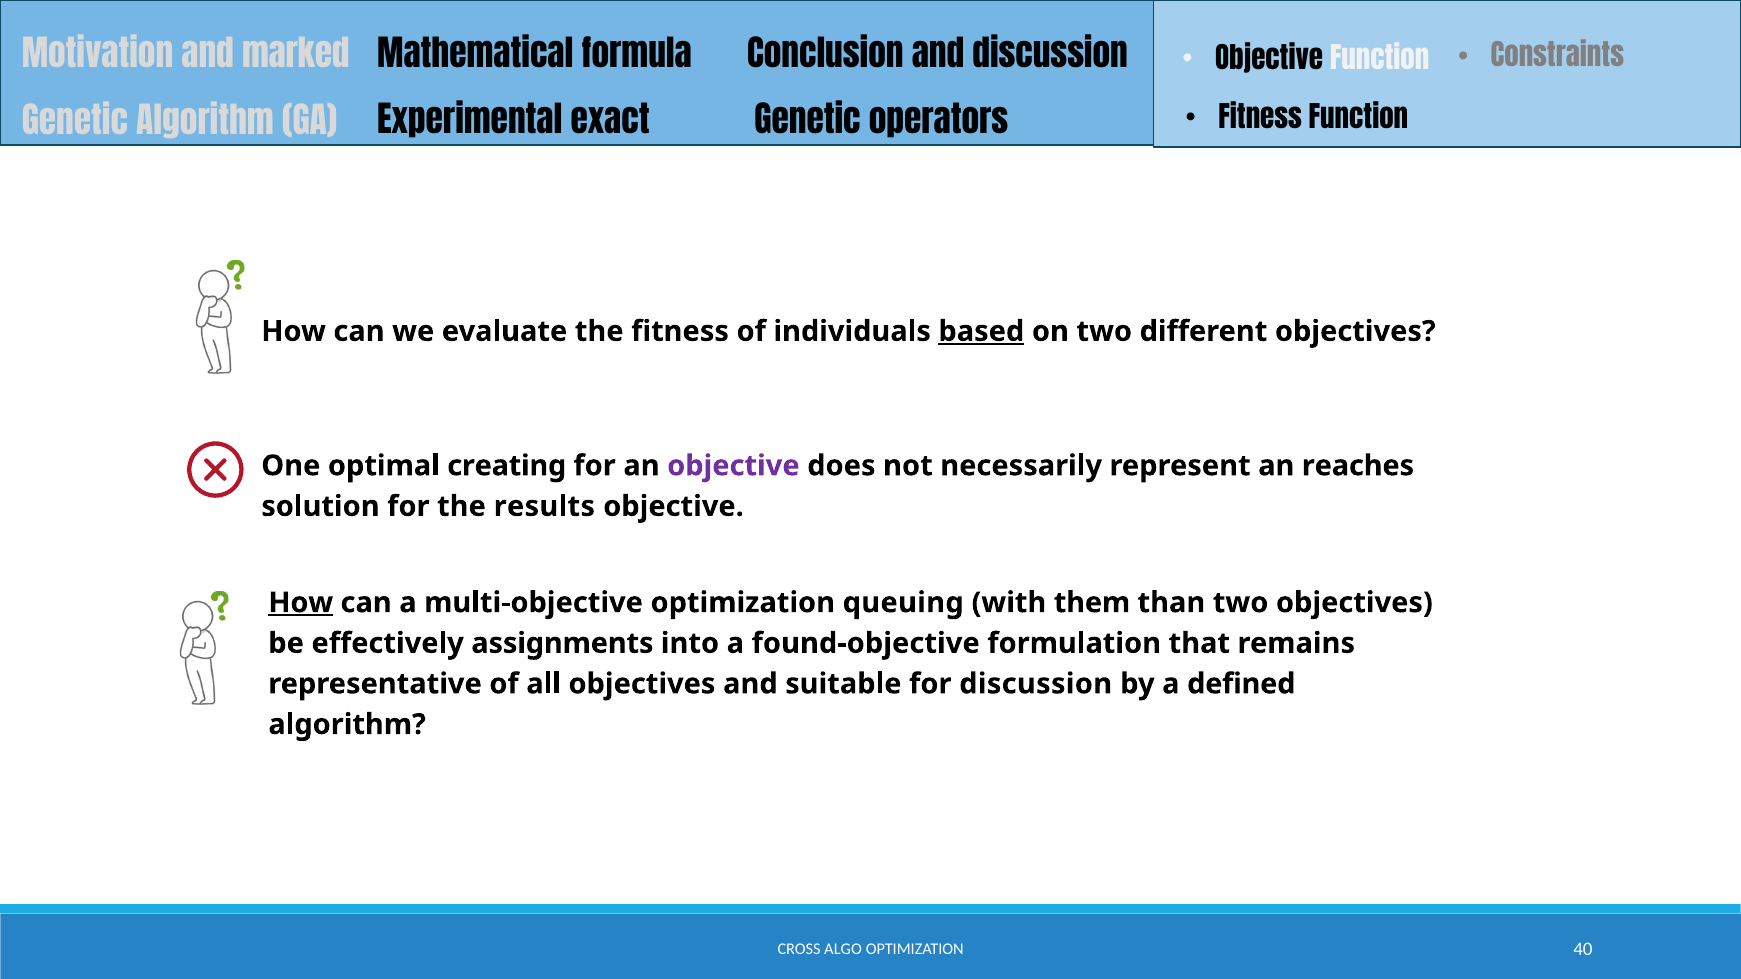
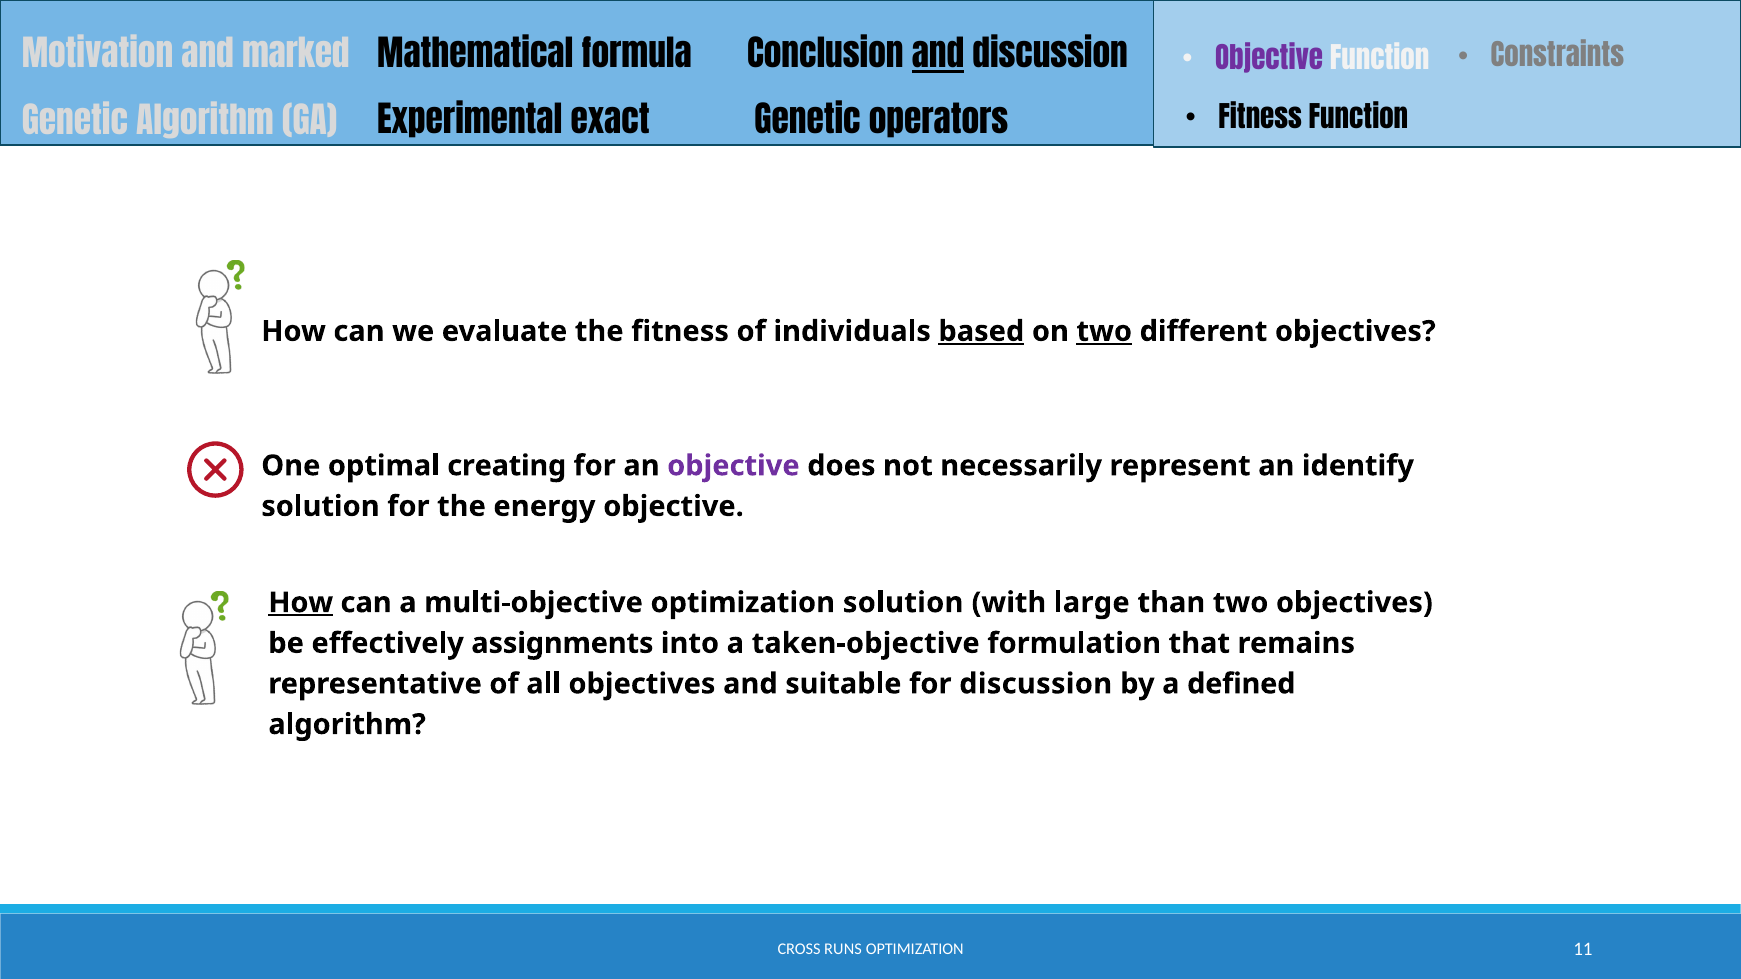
and underline: none -> present (938, 56)
Objective colour: black -> purple (1269, 60)
two underline: none -> present (1104, 331)
reaches: reaches -> identify (1358, 466)
results: results -> energy (544, 507)
optimization queuing: queuing -> solution (903, 603)
them: them -> large (1092, 603)
found-objective: found-objective -> taken-objective (866, 643)
ALGO: ALGO -> RUNS (843, 950)
40: 40 -> 11 (1583, 950)
